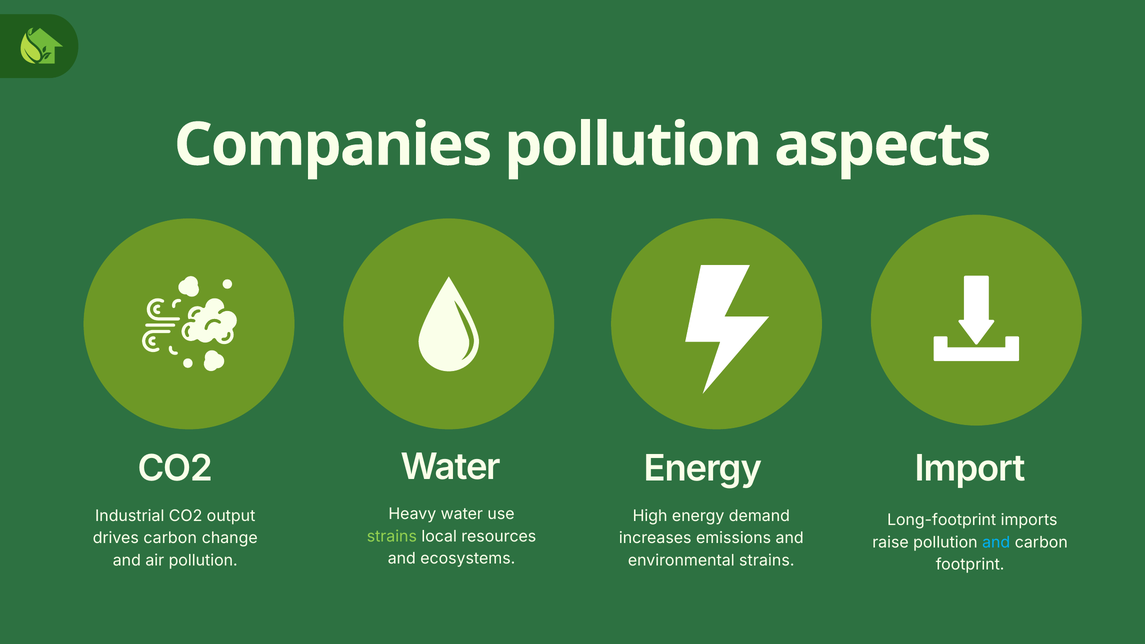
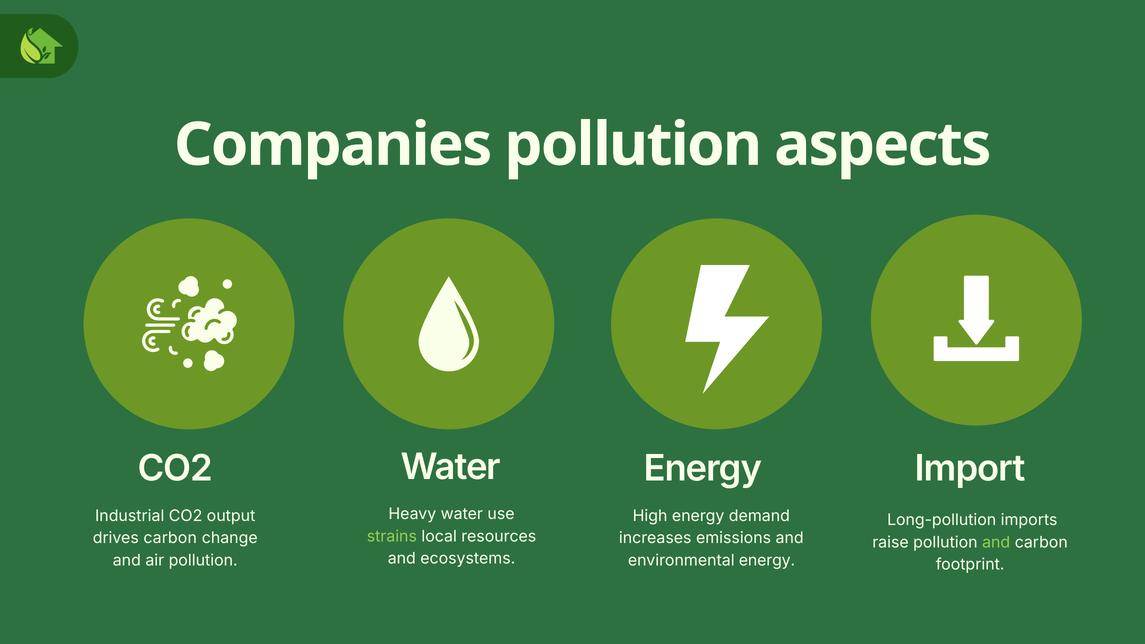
Long-footprint: Long-footprint -> Long-pollution (942, 520)
and colour: light blue -> light green (996, 542)
environmental strains: strains -> energy (767, 561)
